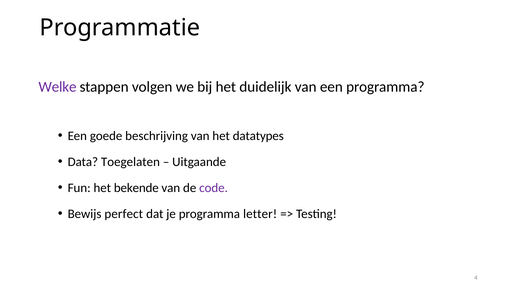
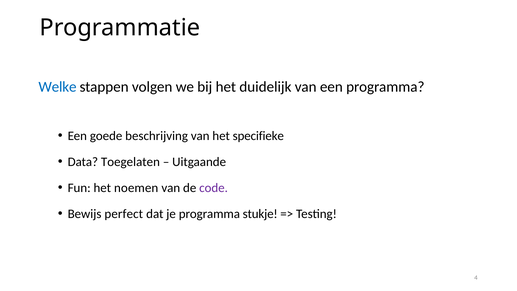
Welke colour: purple -> blue (57, 87)
datatypes: datatypes -> specifieke (258, 136)
bekende: bekende -> noemen (136, 188)
letter: letter -> stukje (260, 214)
